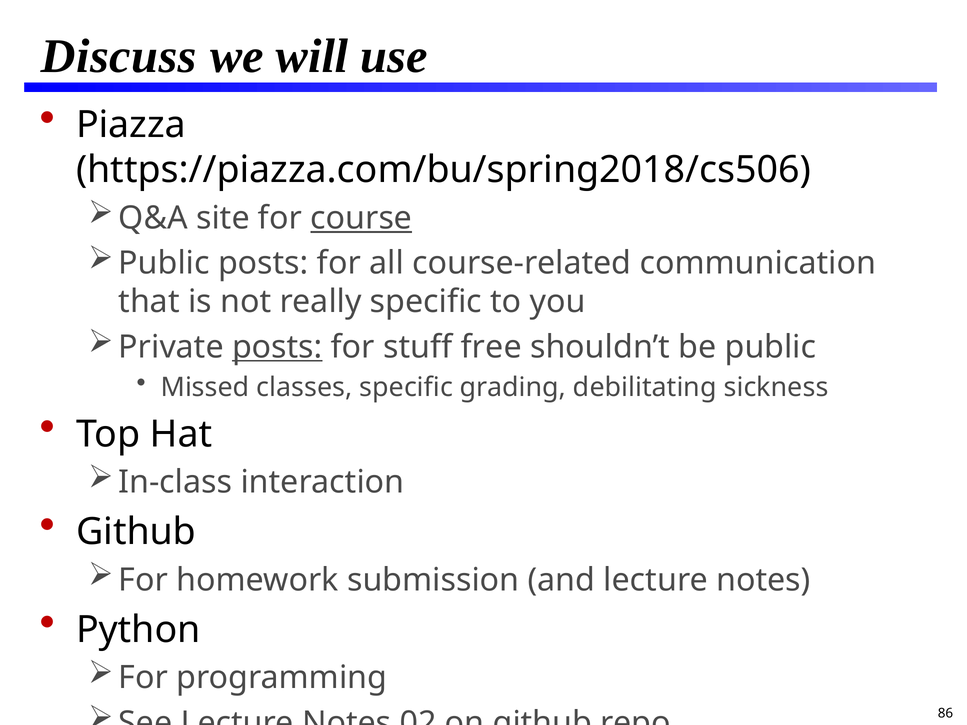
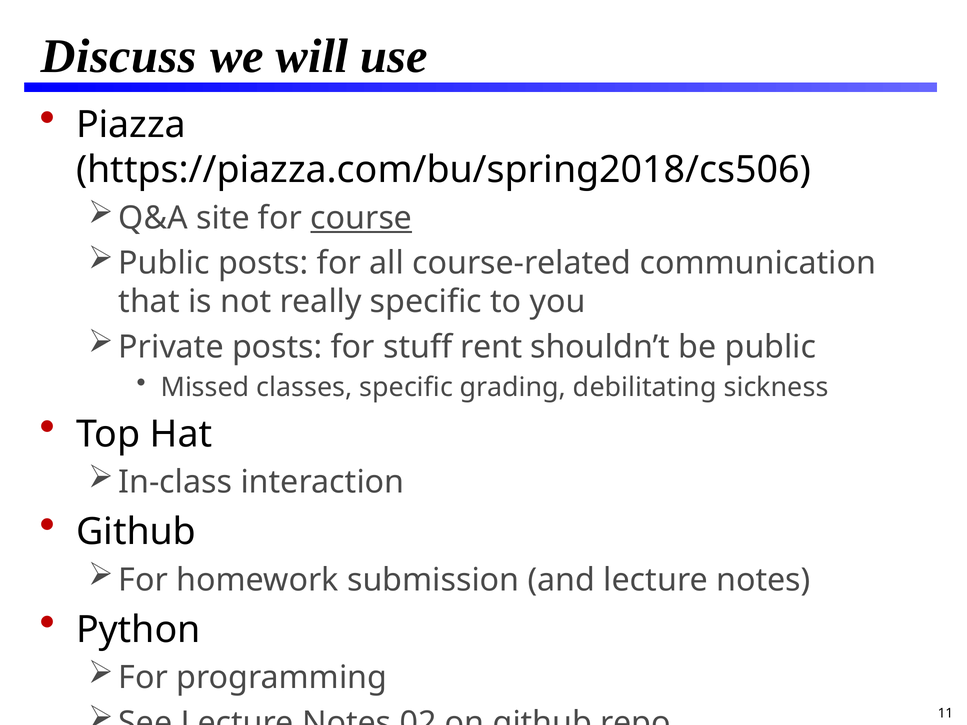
posts underline: present -> none (277, 347)
free: free -> rent (491, 347)
86: 86 -> 11 (945, 714)
